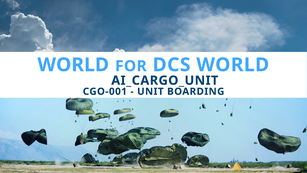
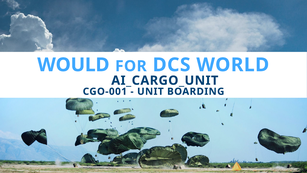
WORLD: WORLD -> WOULD (73, 65)
